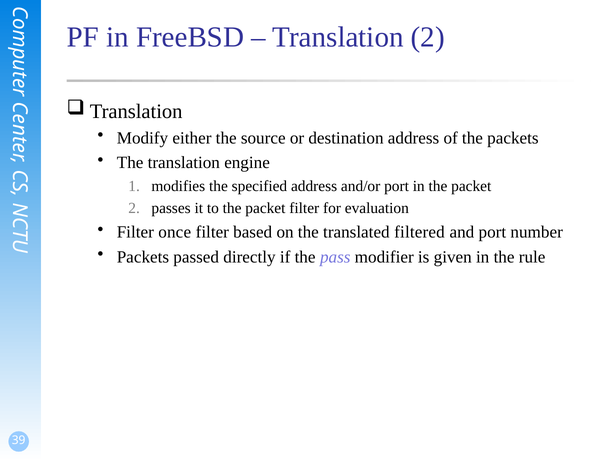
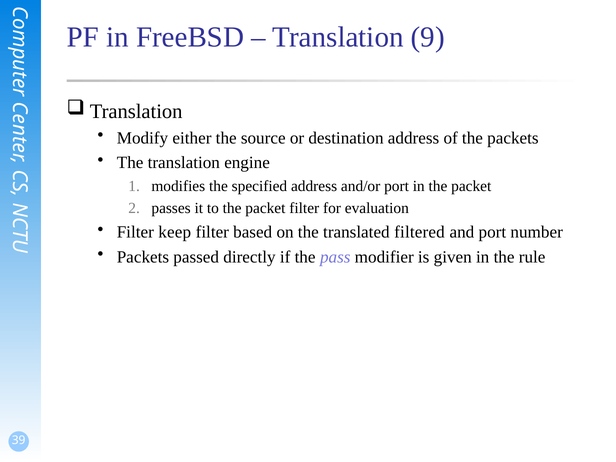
Translation 2: 2 -> 9 (428, 37)
once: once -> keep (175, 232)
